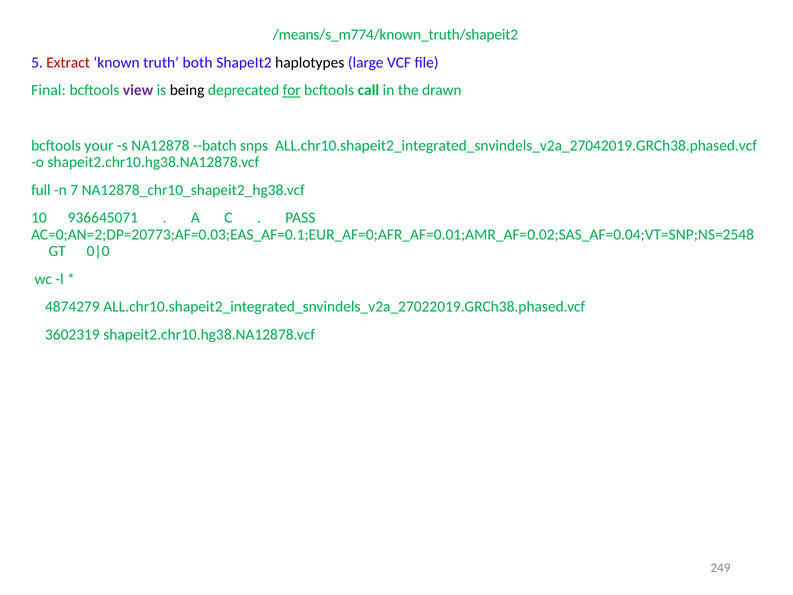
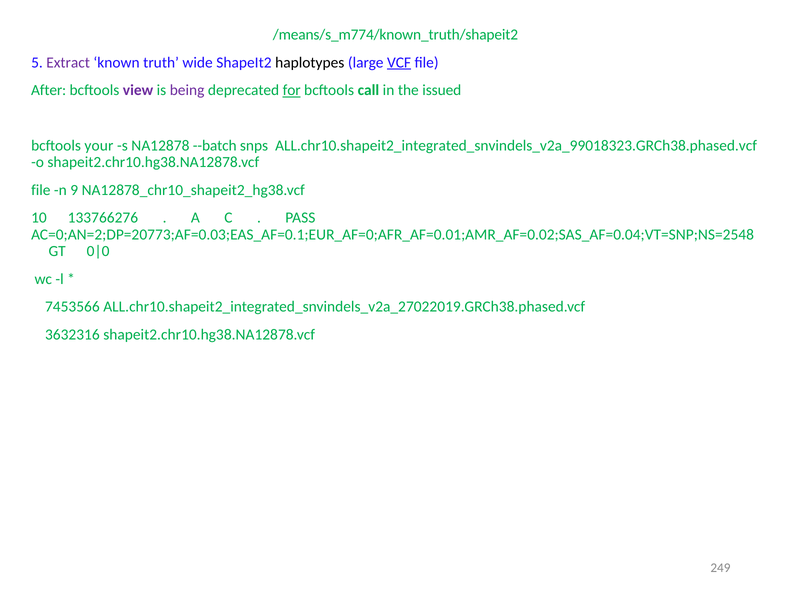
Extract colour: red -> purple (68, 62)
both: both -> wide (198, 62)
VCF underline: none -> present (399, 62)
Final: Final -> After (49, 90)
being colour: black -> purple (187, 90)
drawn: drawn -> issued (442, 90)
ALL.chr10.shapeit2_integrated_snvindels_v2a_27042019.GRCh38.phased.vcf: ALL.chr10.shapeit2_integrated_snvindels_v2a_27042019.GRCh38.phased.vcf -> ALL.chr10.shapeit2_integrated_snvindels_v2a_99018323.GRCh38.phased.vcf (516, 146)
full: full -> file (41, 190)
7: 7 -> 9 (74, 190)
936645071: 936645071 -> 133766276 (103, 218)
4874279: 4874279 -> 7453566 (72, 307)
3602319: 3602319 -> 3632316 (72, 334)
